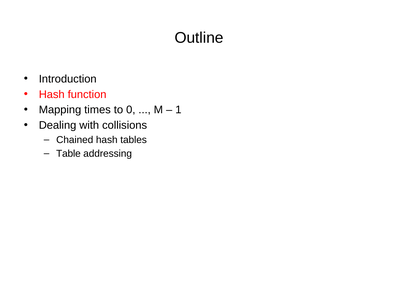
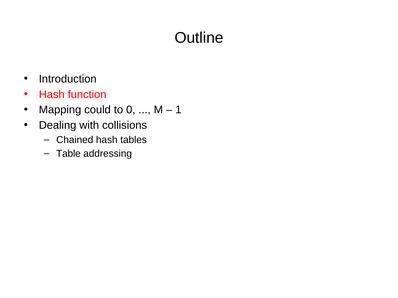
times: times -> could (98, 110)
